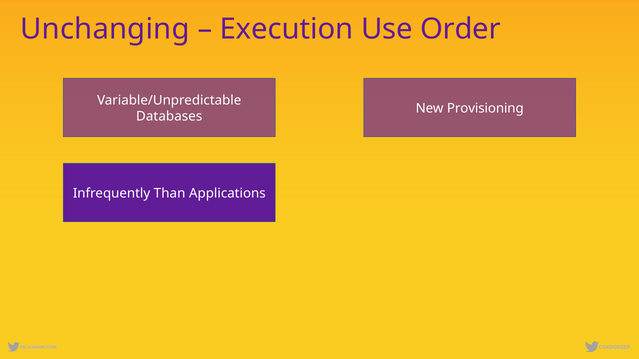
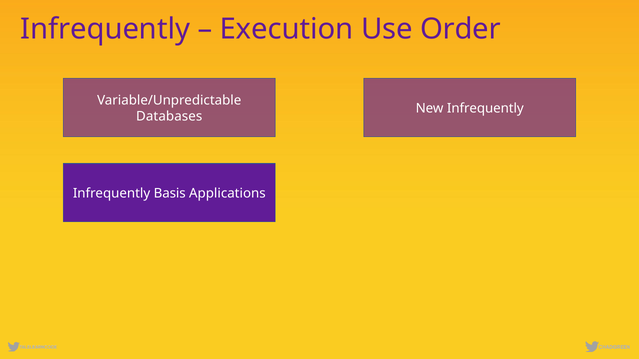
Unchanging: Unchanging -> Infrequently (105, 29)
New Provisioning: Provisioning -> Infrequently (485, 109)
Than: Than -> Basis (170, 194)
